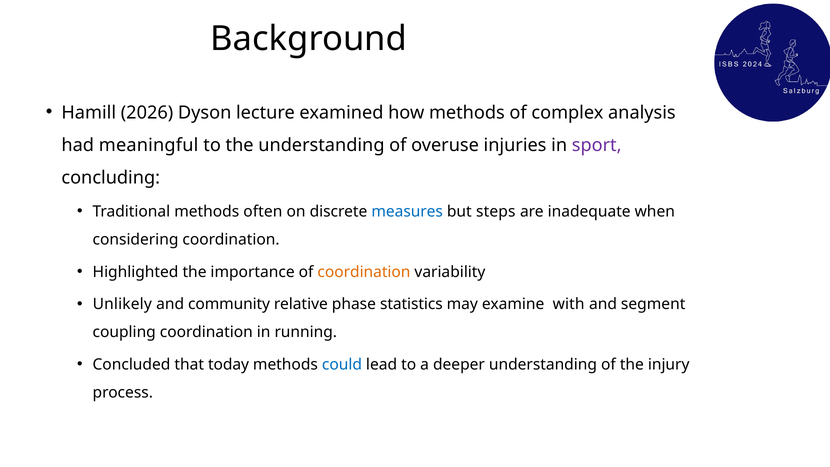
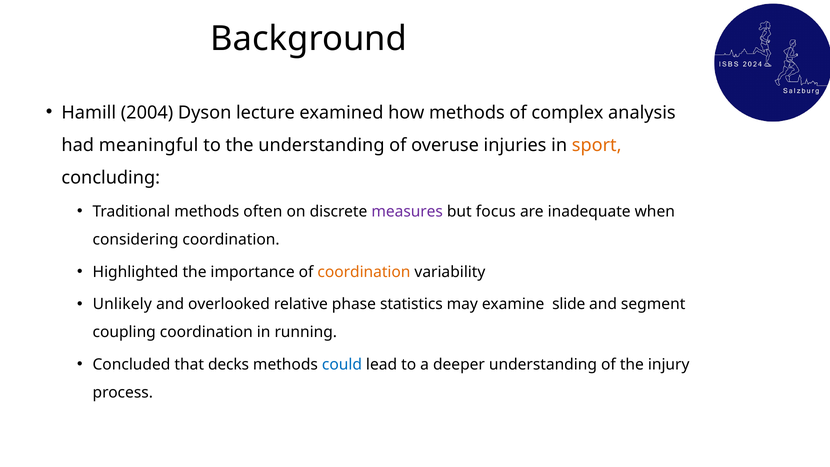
2026: 2026 -> 2004 (147, 113)
sport colour: purple -> orange (597, 145)
measures colour: blue -> purple (407, 212)
steps: steps -> focus (496, 212)
community: community -> overlooked (229, 304)
with: with -> slide (569, 304)
today: today -> decks (229, 365)
